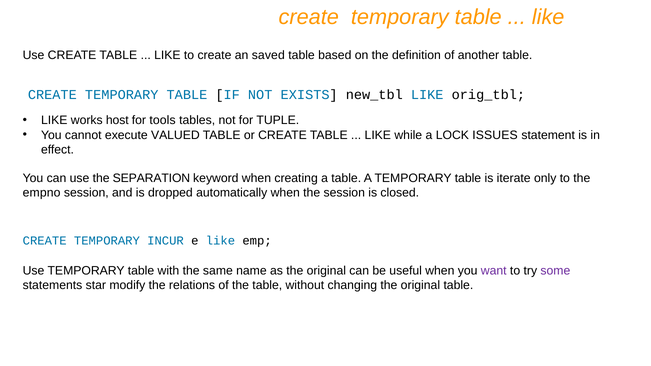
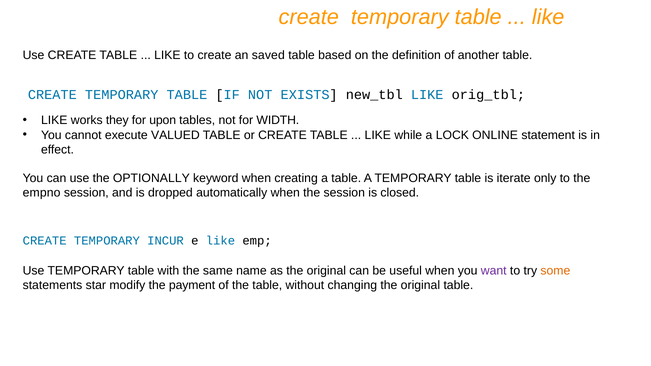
host: host -> they (117, 120)
tools: tools -> upon (163, 120)
TUPLE: TUPLE -> WIDTH (278, 120)
ISSUES: ISSUES -> ONLINE (495, 135)
SEPARATION: SEPARATION -> OPTIONALLY (151, 178)
some colour: purple -> orange (555, 271)
relations: relations -> payment (192, 285)
